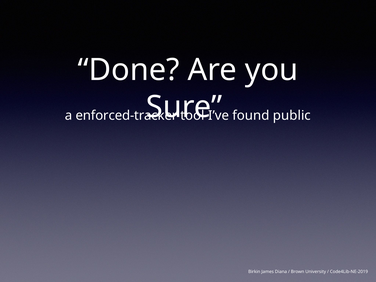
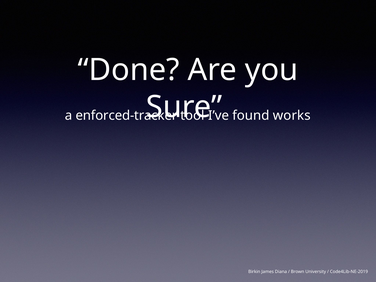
public: public -> works (292, 116)
